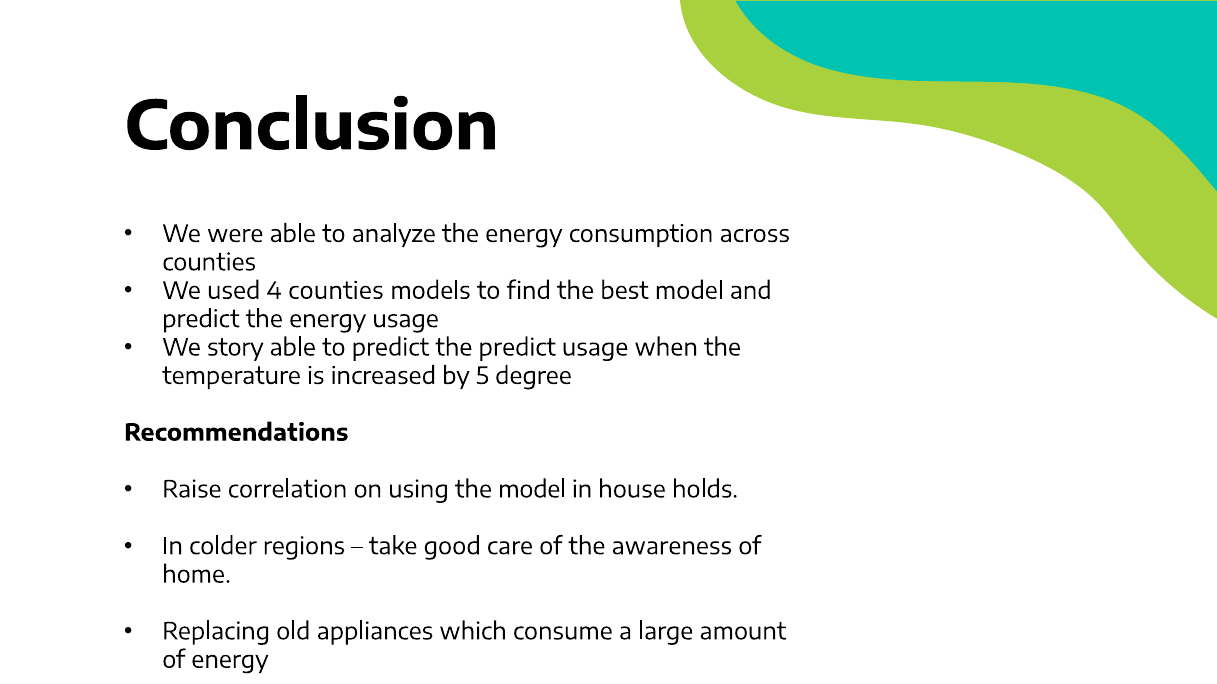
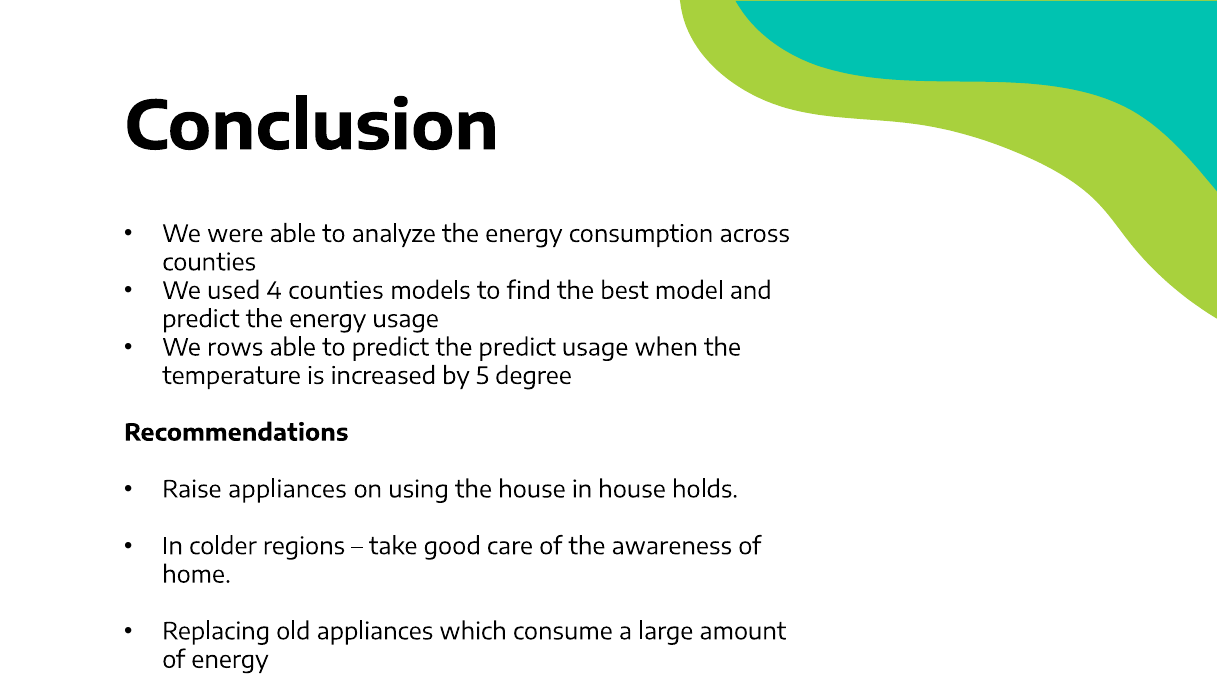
story: story -> rows (235, 348)
Raise correlation: correlation -> appliances (287, 490)
the model: model -> house (532, 490)
